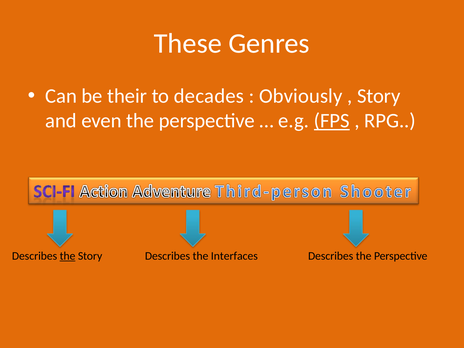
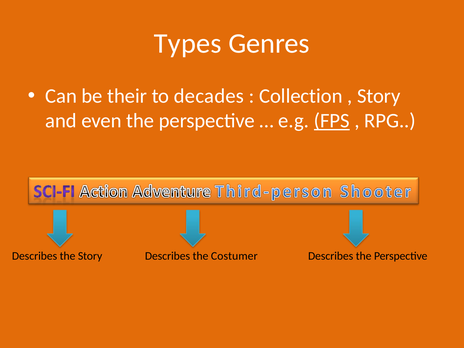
These: These -> Types (188, 43)
Obviously: Obviously -> Collection (301, 96)
the underline: present -> none (68, 256)
Interfaces: Interfaces -> Costumer (234, 256)
